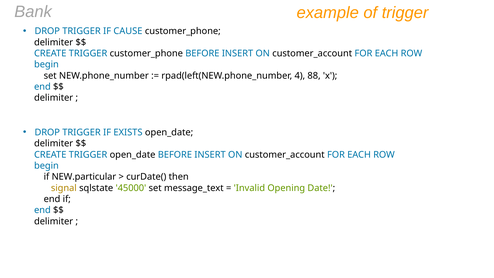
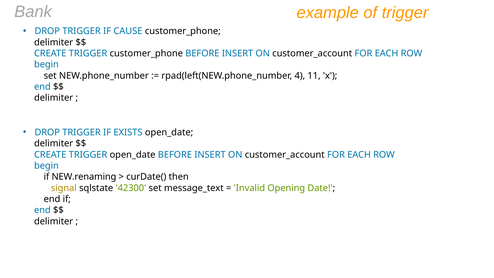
88: 88 -> 11 (314, 76)
NEW.particular: NEW.particular -> NEW.renaming (84, 177)
45000: 45000 -> 42300 (131, 188)
